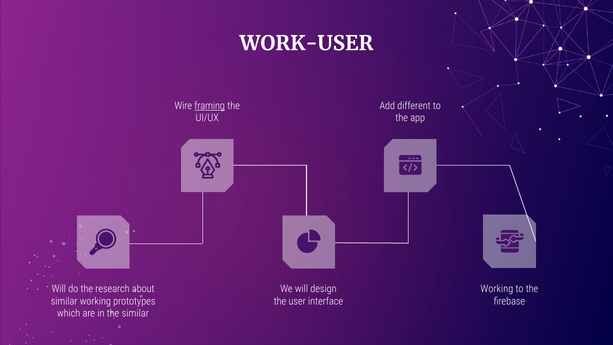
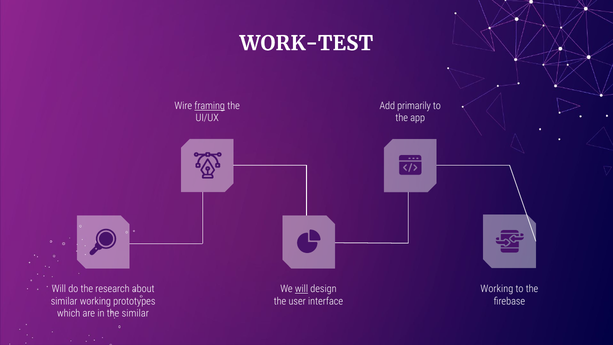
WORK-USER: WORK-USER -> WORK-TEST (306, 43)
different: different -> primarily (414, 106)
will underline: none -> present (301, 289)
